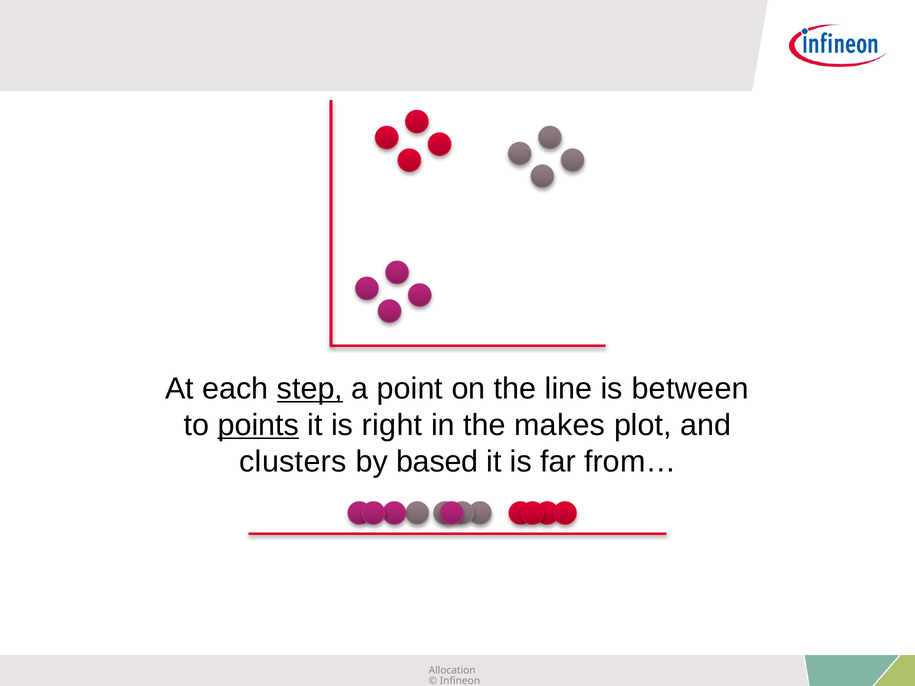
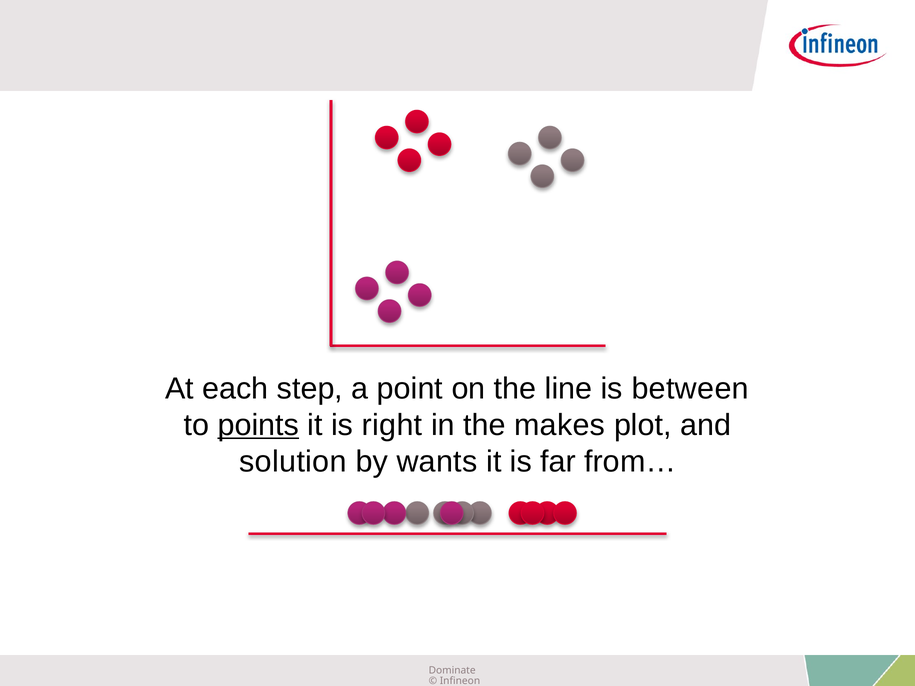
step underline: present -> none (310, 389)
clusters: clusters -> solution (293, 462)
based: based -> wants (437, 462)
Allocation: Allocation -> Dominate (452, 671)
